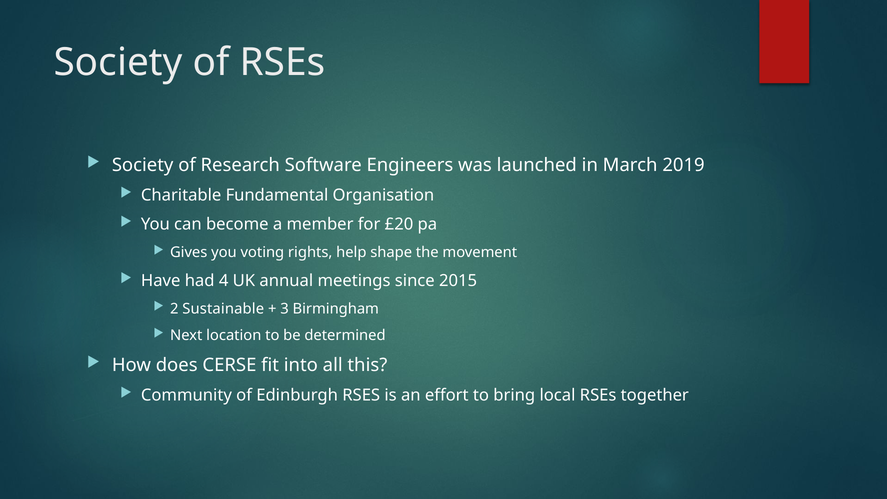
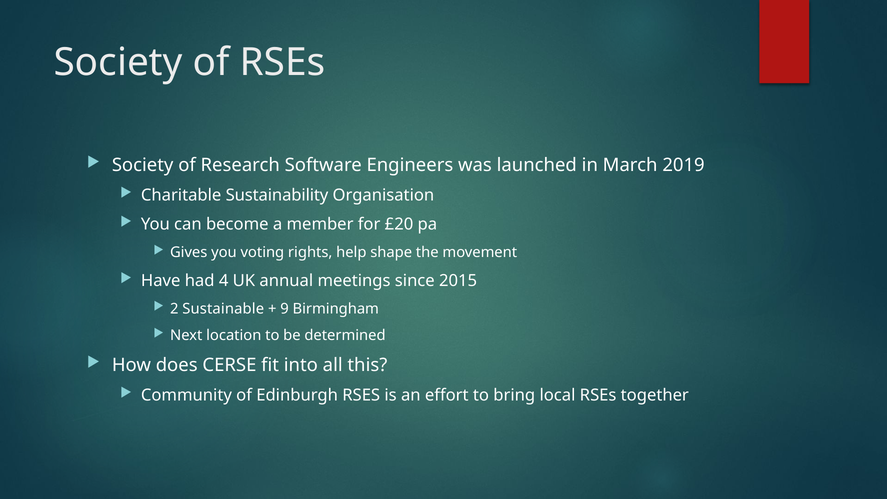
Fundamental: Fundamental -> Sustainability (277, 195)
3: 3 -> 9 (285, 309)
